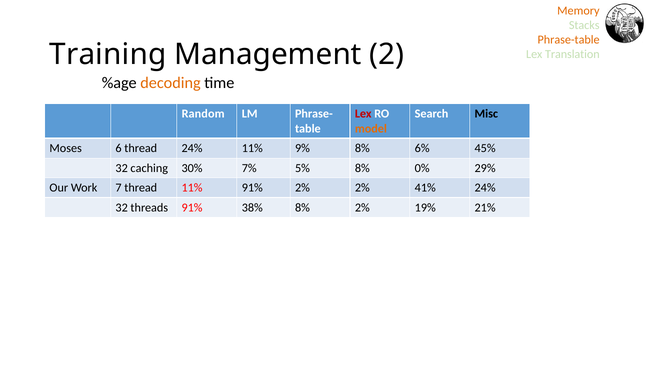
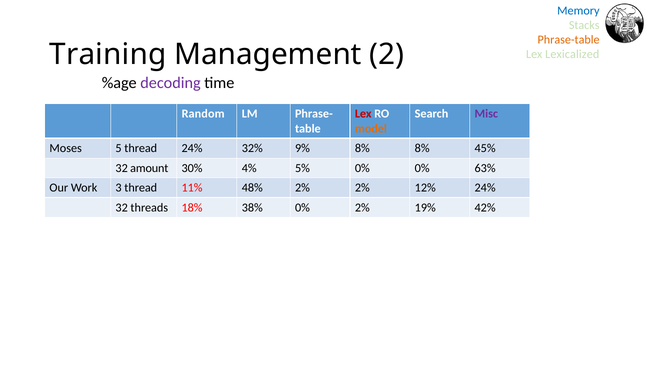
Memory colour: orange -> blue (578, 11)
Translation: Translation -> Lexicalized (572, 54)
decoding colour: orange -> purple (170, 83)
Misc colour: black -> purple (486, 114)
6: 6 -> 5 (119, 148)
24% 11%: 11% -> 32% (252, 148)
8% 6%: 6% -> 8% (422, 148)
caching: caching -> amount (149, 168)
7%: 7% -> 4% (249, 168)
5% 8%: 8% -> 0% (362, 168)
29%: 29% -> 63% (485, 168)
7: 7 -> 3 (119, 188)
11% 91%: 91% -> 48% (252, 188)
41%: 41% -> 12% (425, 188)
threads 91%: 91% -> 18% (192, 208)
38% 8%: 8% -> 0% (302, 208)
21%: 21% -> 42% (485, 208)
